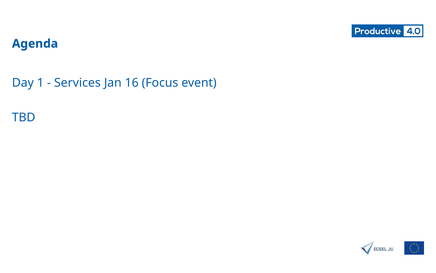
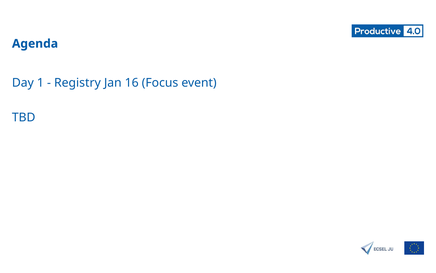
Services: Services -> Registry (77, 83)
